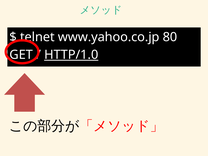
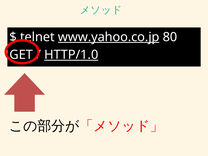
www.yahoo.co.jp underline: none -> present (109, 37)
